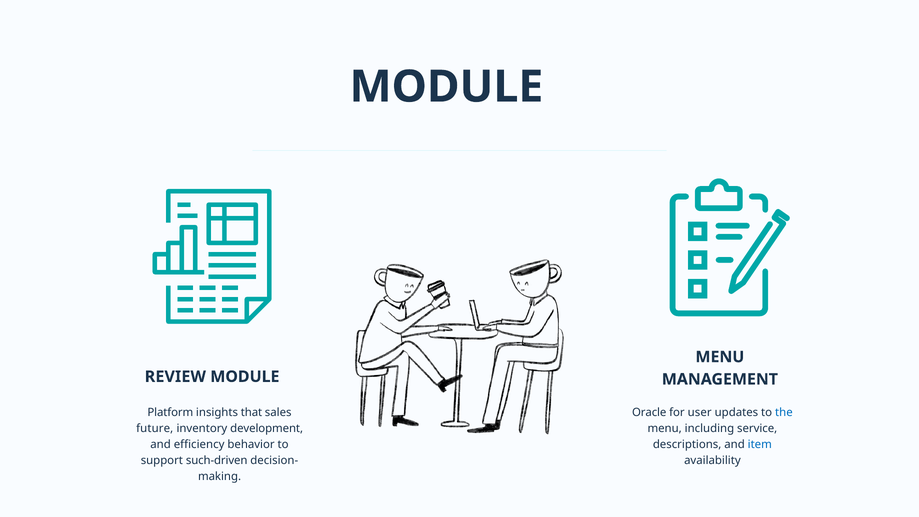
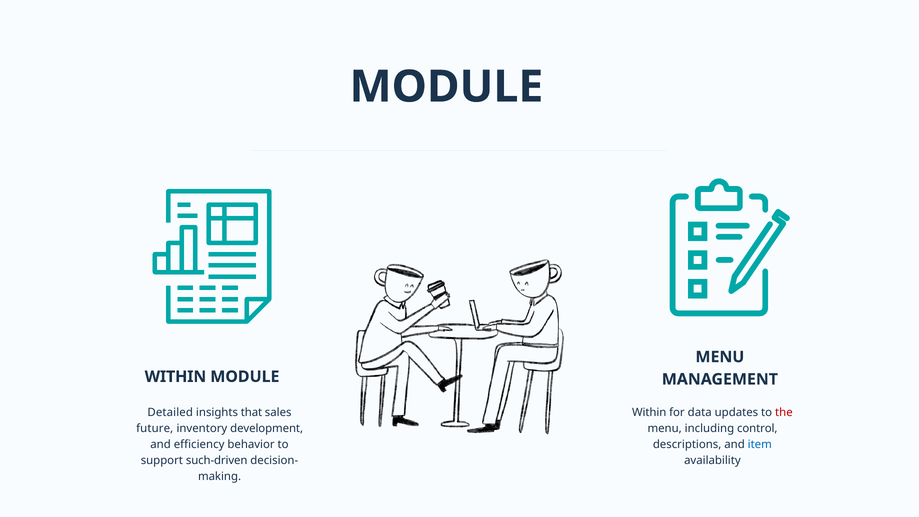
REVIEW: REVIEW -> WITHIN (175, 377)
Oracle: Oracle -> Within (649, 412)
user: user -> data (700, 412)
the colour: blue -> red (784, 412)
Platform: Platform -> Detailed (170, 412)
service: service -> control (757, 428)
